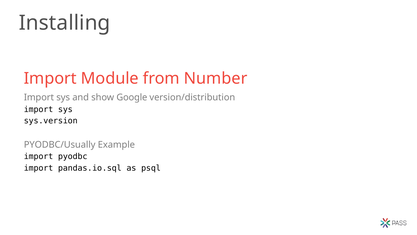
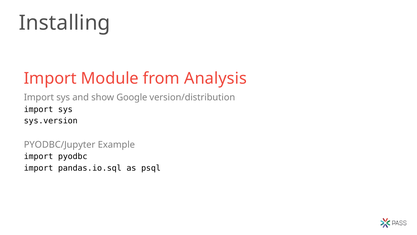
Number: Number -> Analysis (216, 78)
PYODBC/Usually: PYODBC/Usually -> PYODBC/Jupyter (60, 144)
